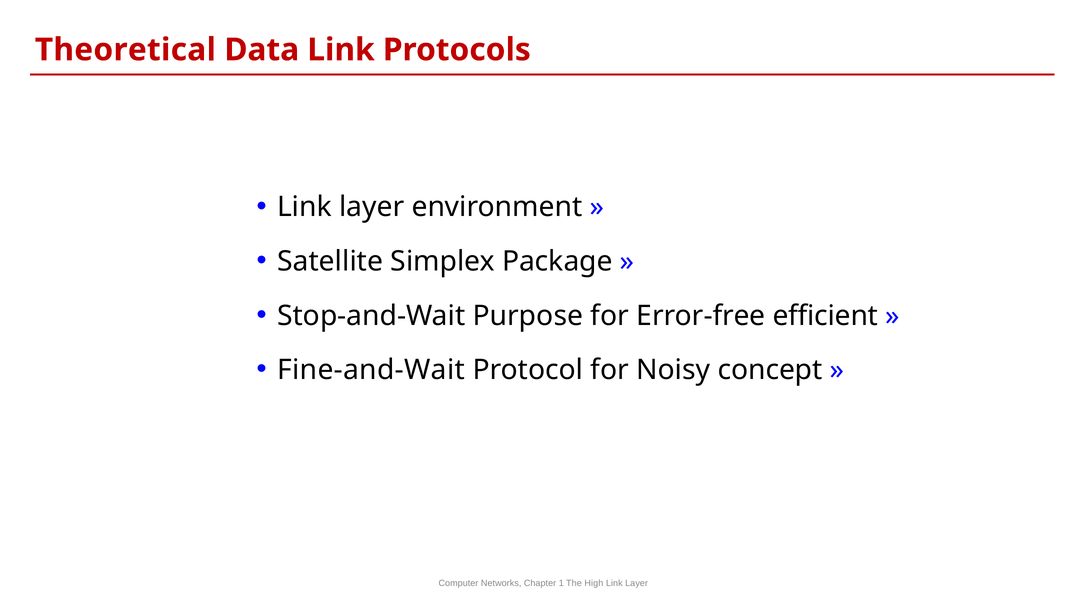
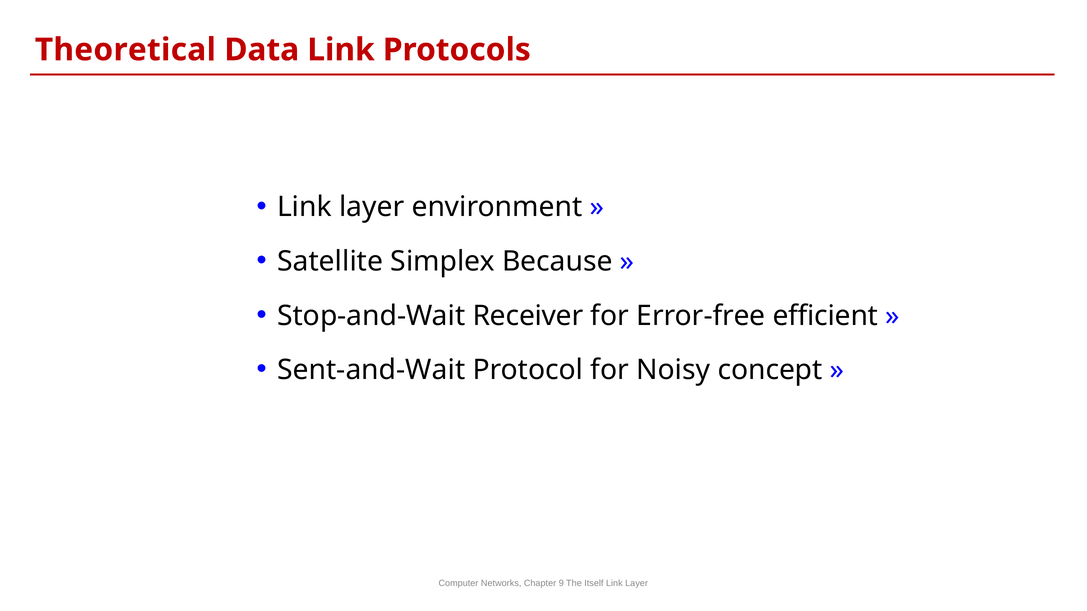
Package: Package -> Because (557, 262)
Purpose: Purpose -> Receiver (528, 316)
Fine-and-Wait: Fine-and-Wait -> Sent-and-Wait (371, 370)
1: 1 -> 9 (561, 584)
High: High -> Itself (594, 584)
